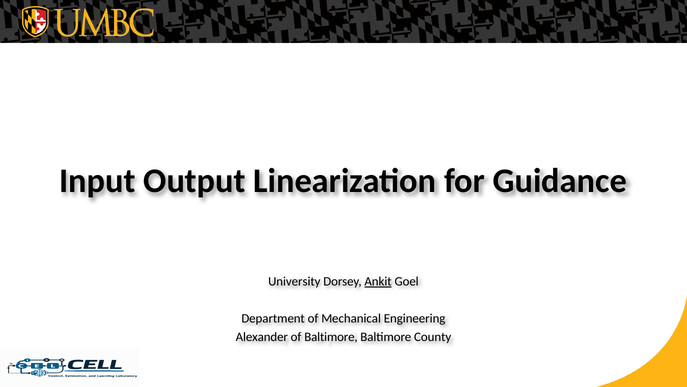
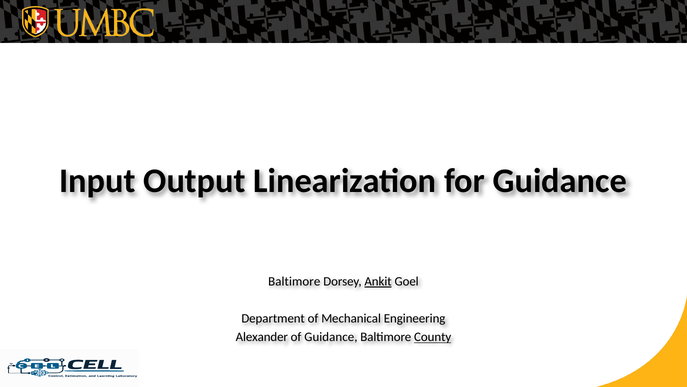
University: University -> Baltimore (294, 281)
of Baltimore: Baltimore -> Guidance (331, 337)
County underline: none -> present (433, 337)
